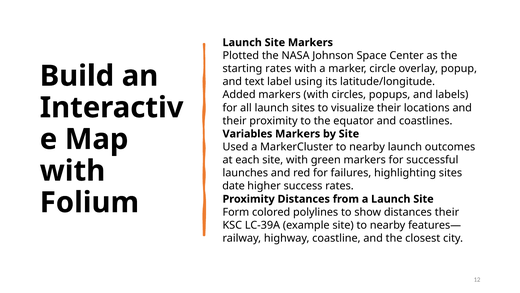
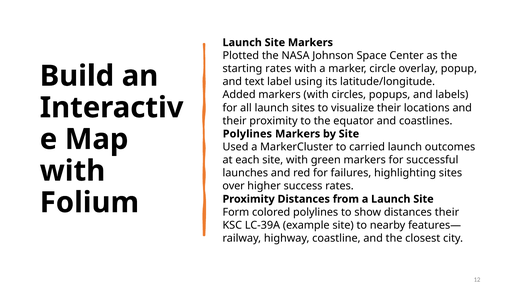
Variables: Variables -> Polylines (247, 134)
MarkerCluster to nearby: nearby -> carried (367, 147)
date: date -> over (234, 186)
